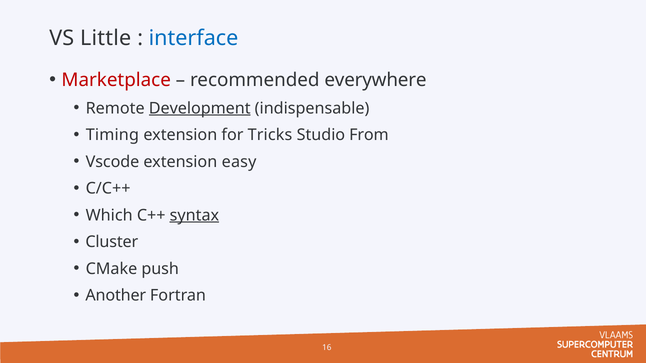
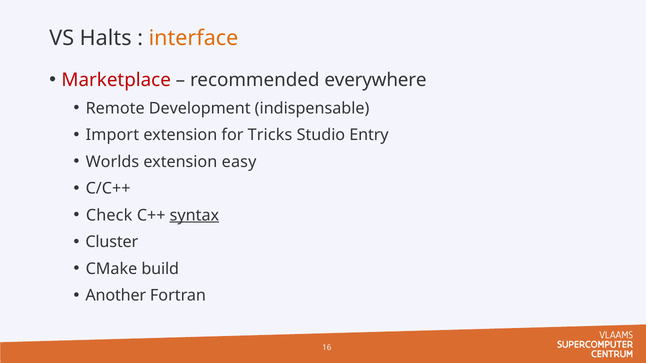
Little: Little -> Halts (106, 38)
interface colour: blue -> orange (194, 38)
Development underline: present -> none (200, 108)
Timing: Timing -> Import (112, 135)
From: From -> Entry (369, 135)
Vscode: Vscode -> Worlds (112, 162)
Which: Which -> Check (109, 215)
push: push -> build (160, 269)
